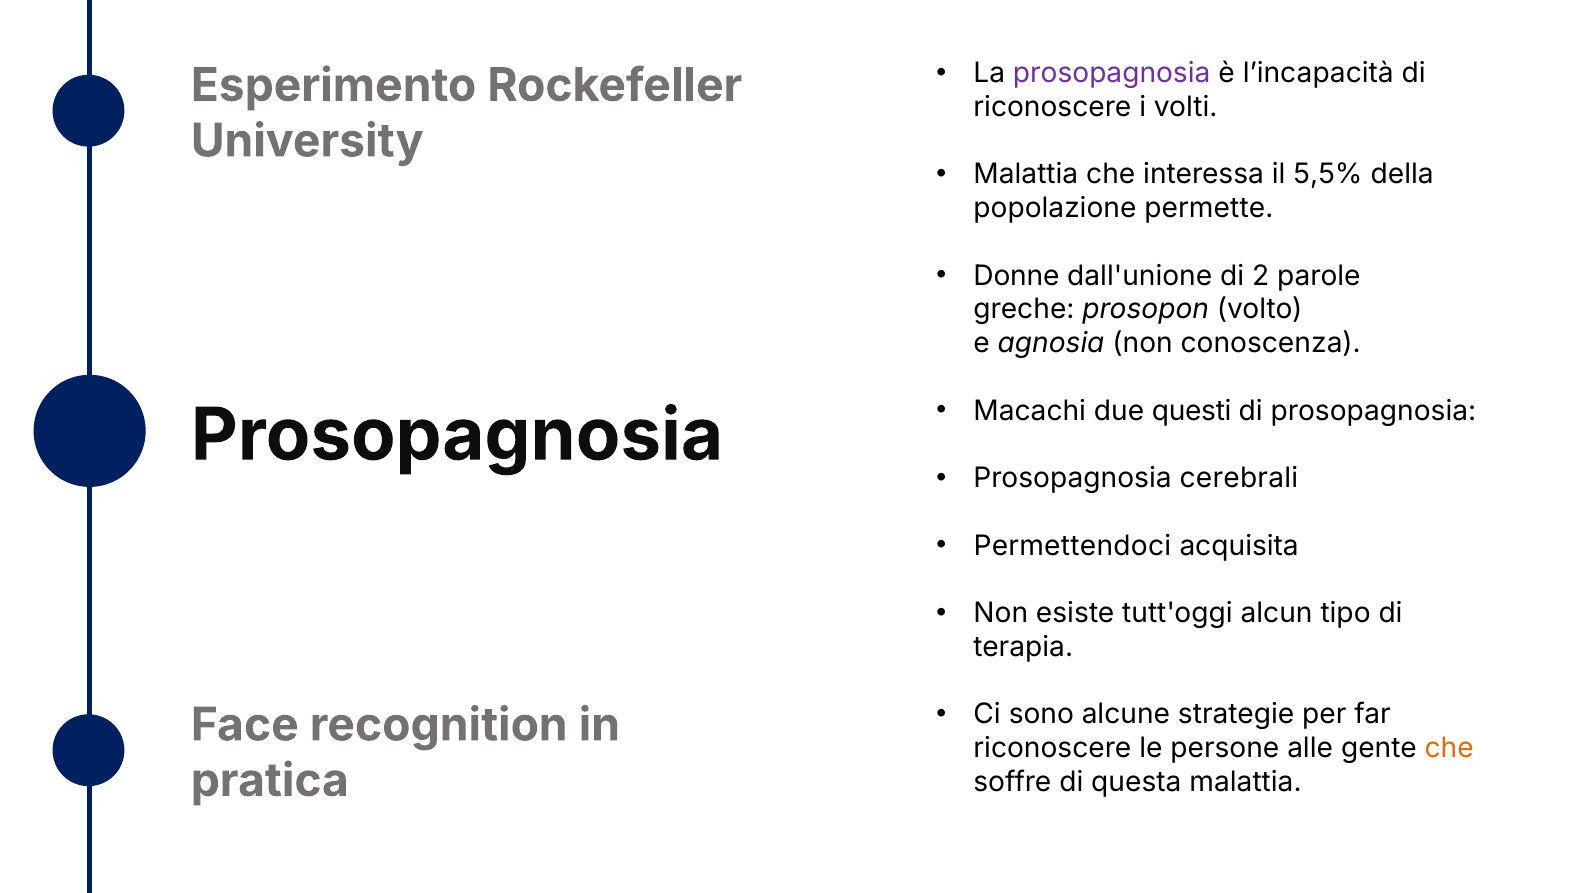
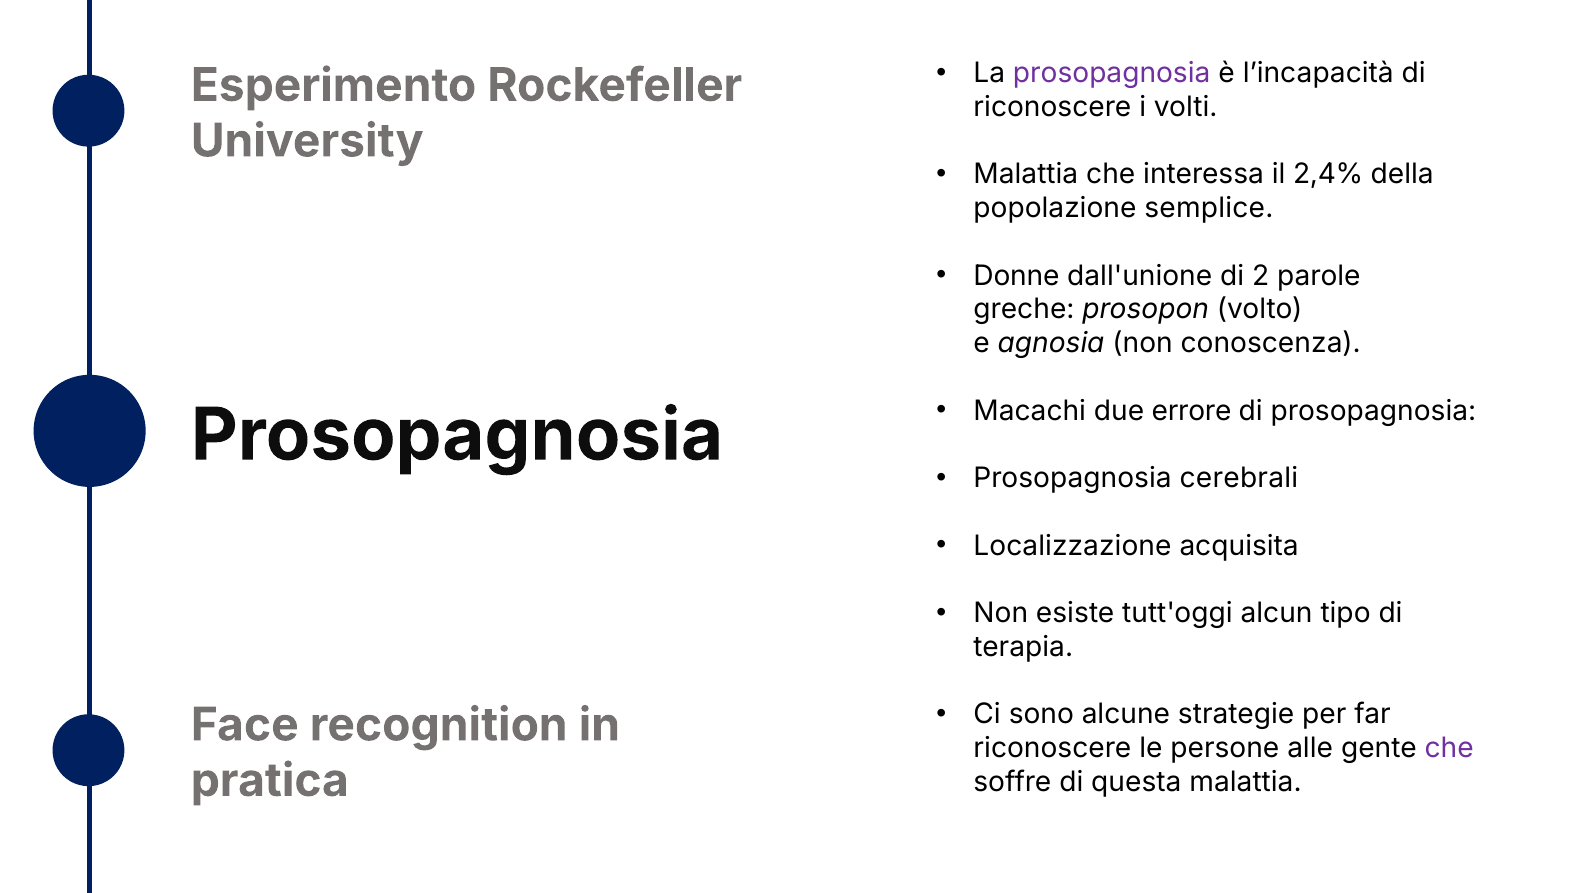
5,5%: 5,5% -> 2,4% (1328, 175)
permette: permette -> semplice (1209, 208)
questi: questi -> errore (1192, 411)
Permettendoci: Permettendoci -> Localizzazione (1072, 546)
che colour: orange -> purple (1449, 748)
